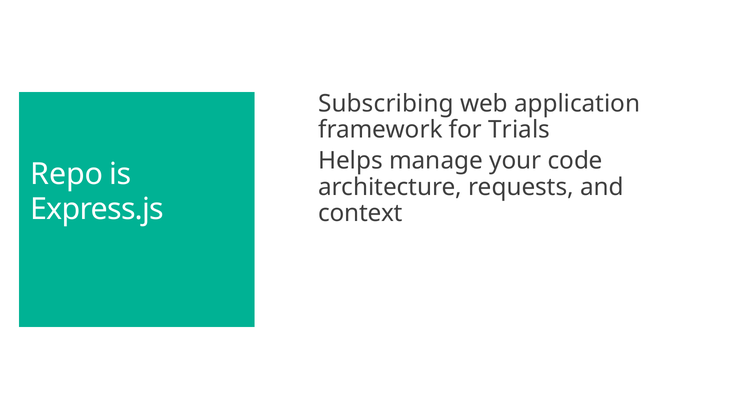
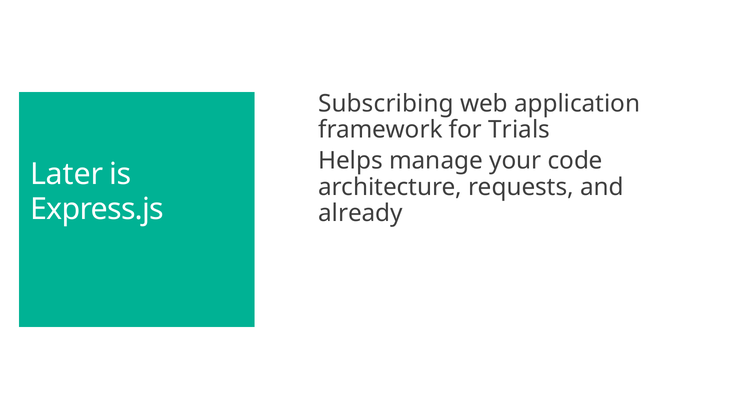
Repo: Repo -> Later (67, 174)
context: context -> already (360, 213)
